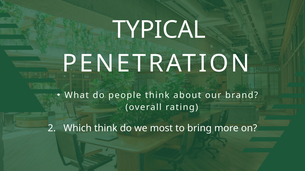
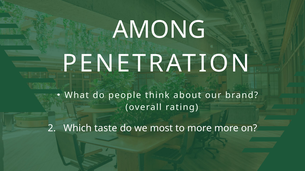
TYPICAL: TYPICAL -> AMONG (159, 30)
Which think: think -> taste (106, 129)
to bring: bring -> more (199, 129)
